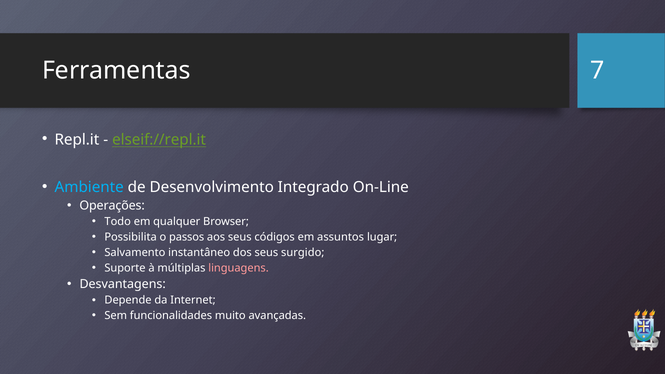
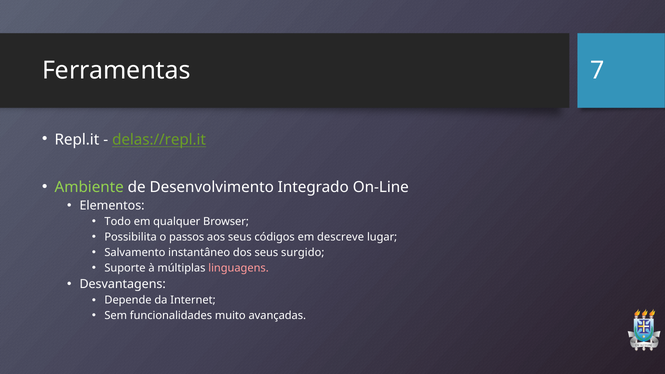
elseif://repl.it: elseif://repl.it -> delas://repl.it (159, 140)
Ambiente colour: light blue -> light green (89, 187)
Operações: Operações -> Elementos (112, 206)
assuntos: assuntos -> descreve (341, 237)
